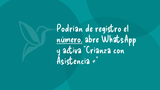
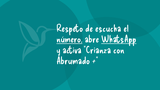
Podrían: Podrían -> Respeto (70, 29)
registro: registro -> escucha (108, 29)
WhatsApp underline: none -> present (119, 39)
Asistencia: Asistencia -> Abrumado (73, 61)
